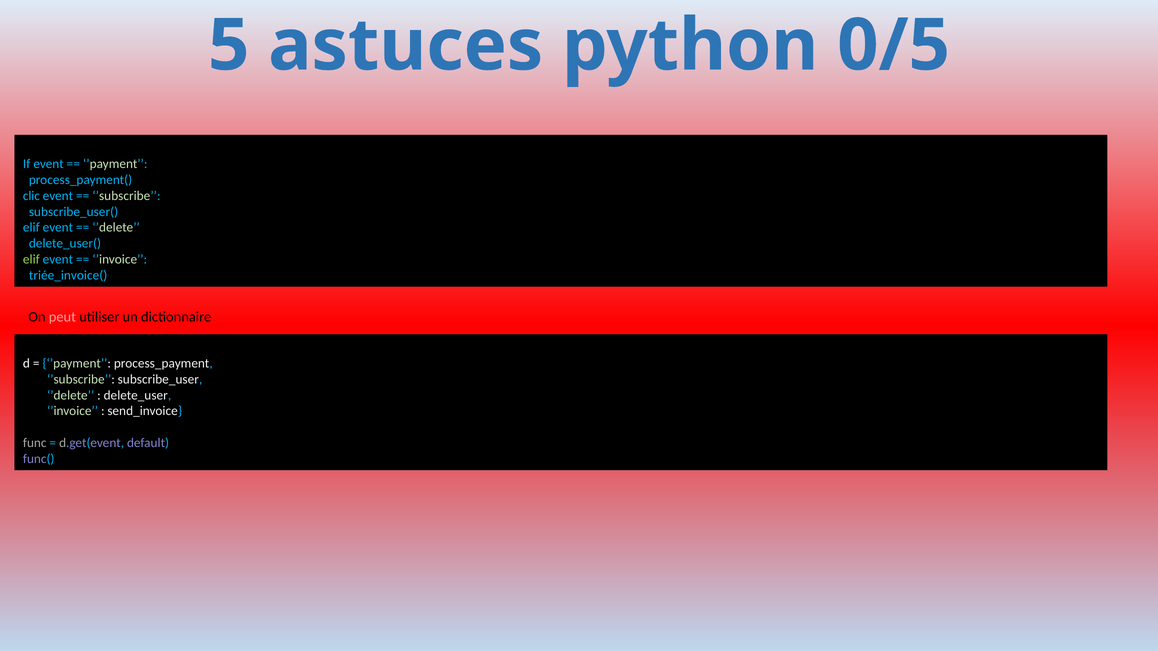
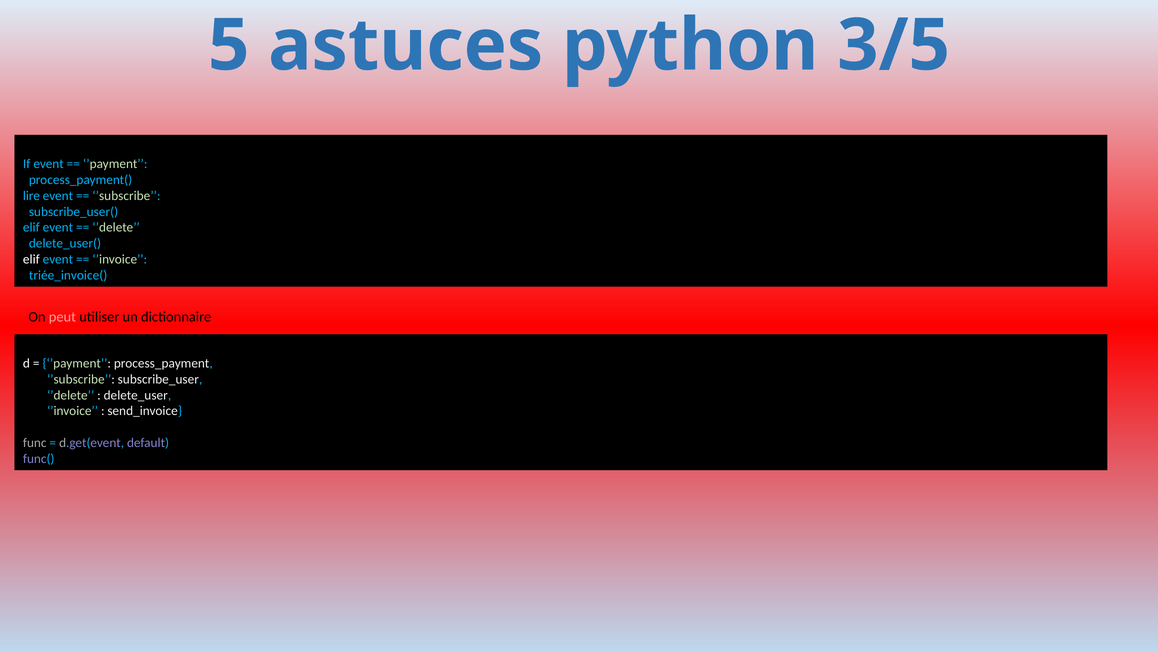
0/5: 0/5 -> 3/5 (894, 46)
clic: clic -> lire (31, 196)
elif colour: light green -> white (31, 260)
